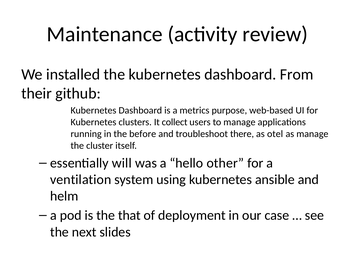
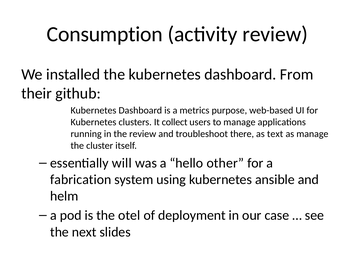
Maintenance: Maintenance -> Consumption (105, 34)
the before: before -> review (143, 134)
otel: otel -> text (275, 134)
ventilation: ventilation -> fabrication (81, 180)
that: that -> otel (129, 216)
